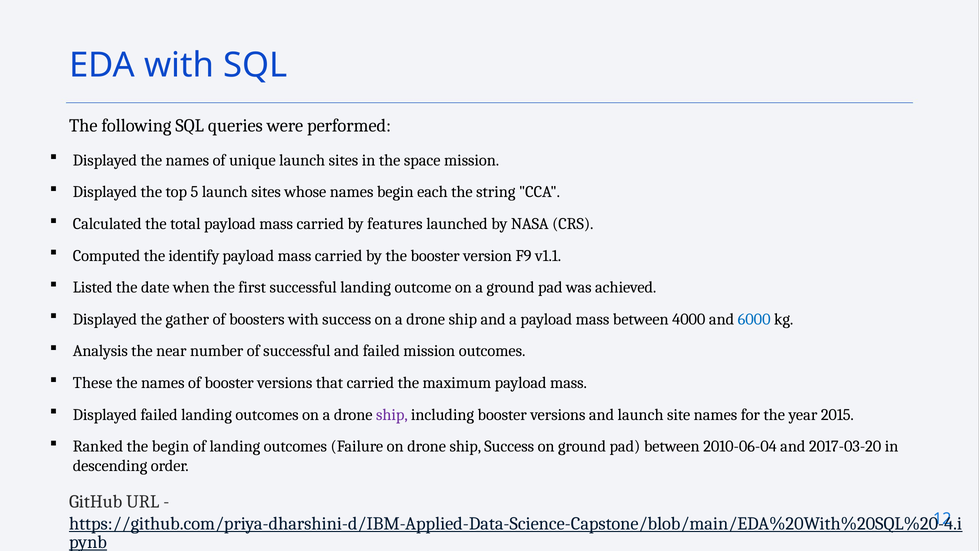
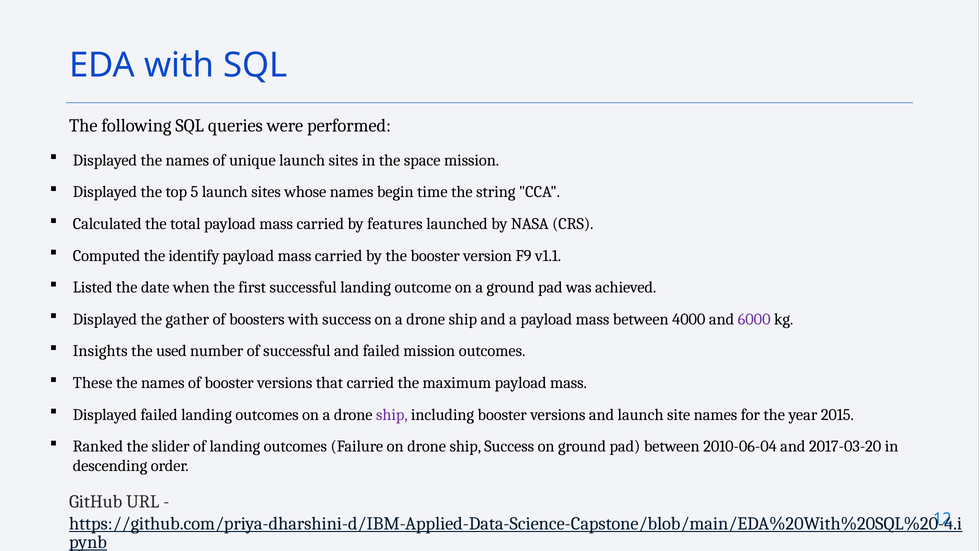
each: each -> time (432, 192)
6000 colour: blue -> purple (754, 319)
Analysis: Analysis -> Insights (100, 351)
near: near -> used (171, 351)
the begin: begin -> slider (171, 446)
